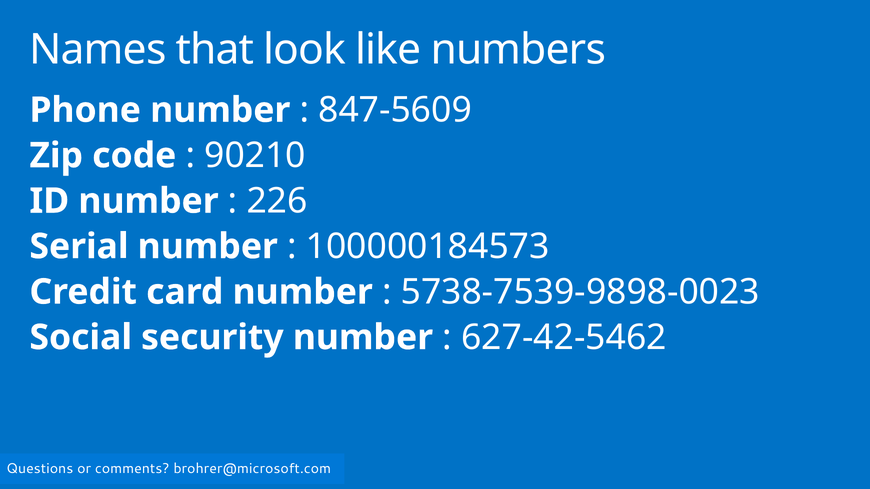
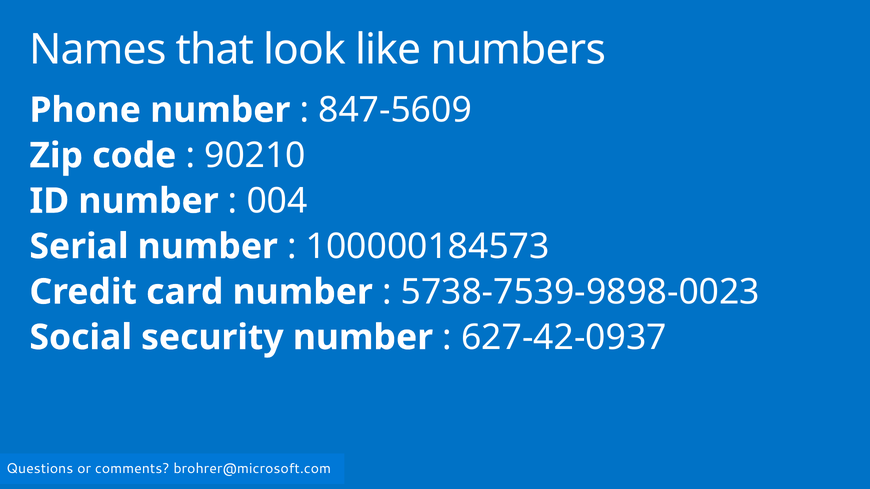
226: 226 -> 004 (277, 201)
627-42-5462: 627-42-5462 -> 627-42-0937 (564, 338)
